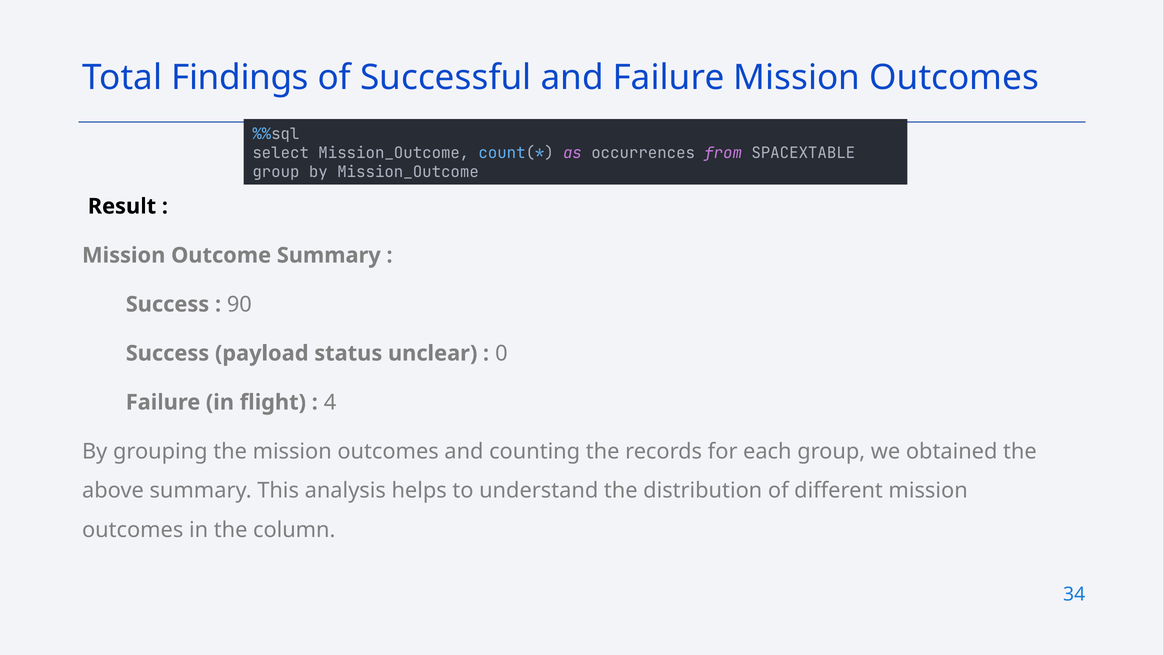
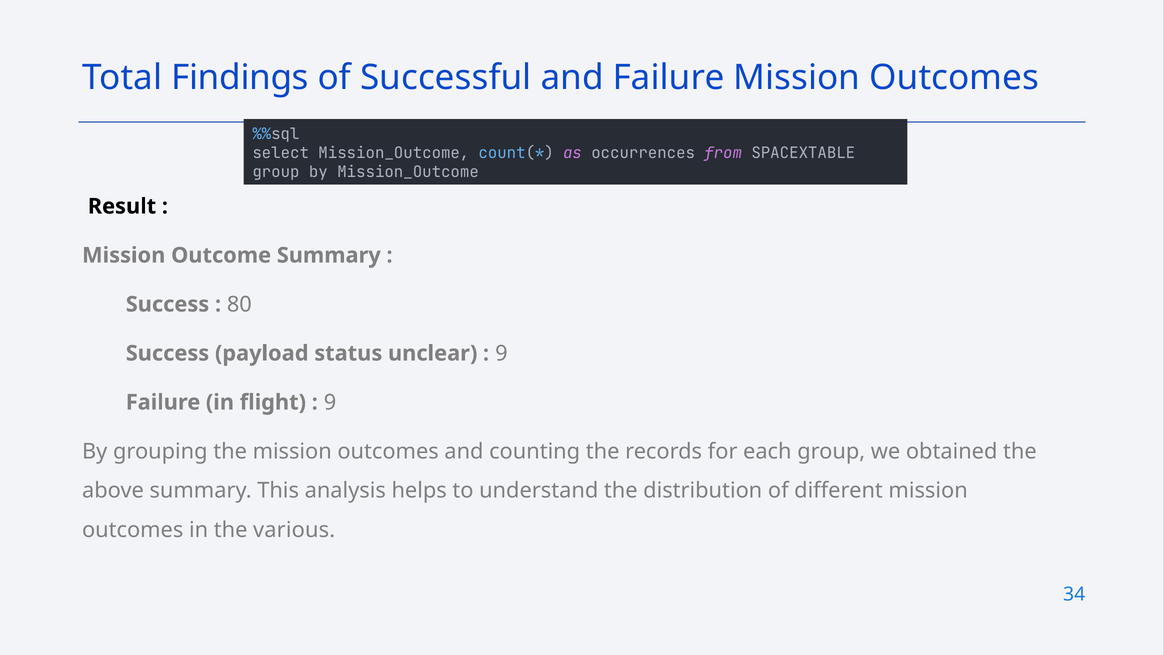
90: 90 -> 80 (239, 304)
0: 0 -> 9 (501, 353)
4: 4 -> 9 (330, 402)
column: column -> various (294, 530)
